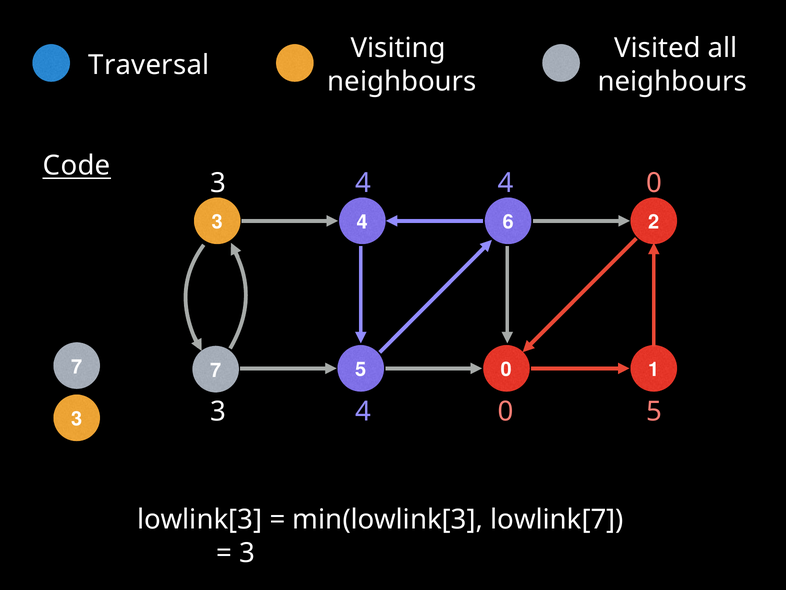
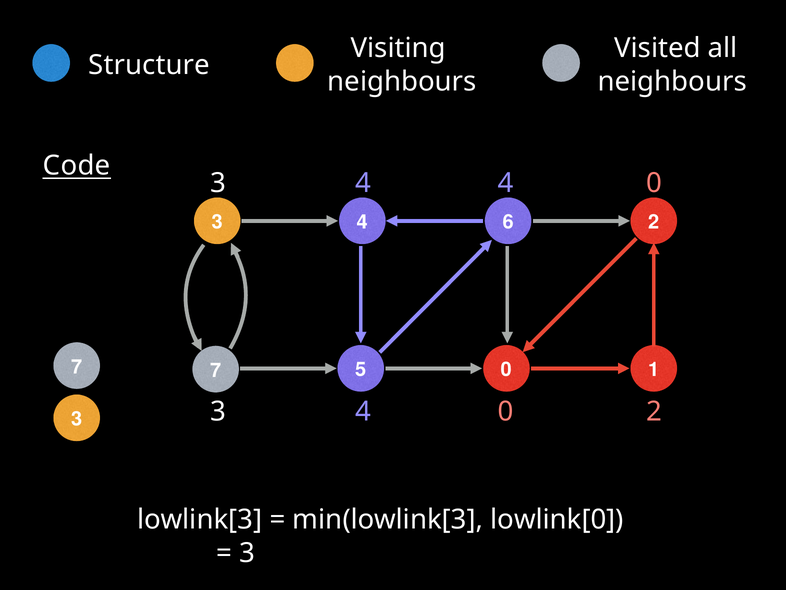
Traversal: Traversal -> Structure (149, 65)
5: 5 -> 2 (654, 411)
lowlink[7: lowlink[7 -> lowlink[0 (557, 519)
